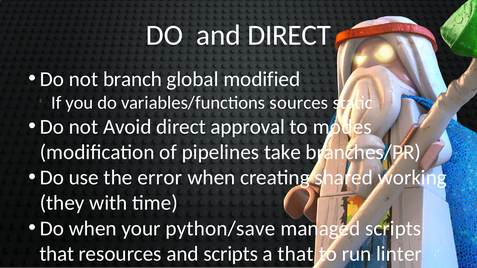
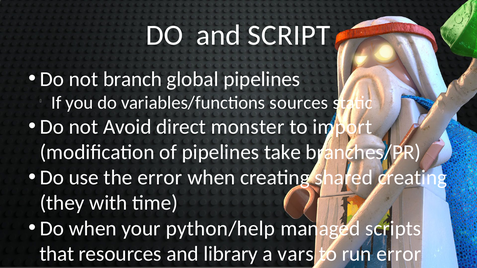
and DIRECT: DIRECT -> SCRIPT (289, 35)
global modified: modified -> pipelines (262, 79)
approval: approval -> monster (248, 127)
modes: modes -> import (342, 127)
shared working: working -> creating (412, 178)
python/save: python/save -> python/help (220, 229)
and scripts: scripts -> library (231, 254)
a that: that -> vars (296, 254)
run linter: linter -> error (399, 254)
